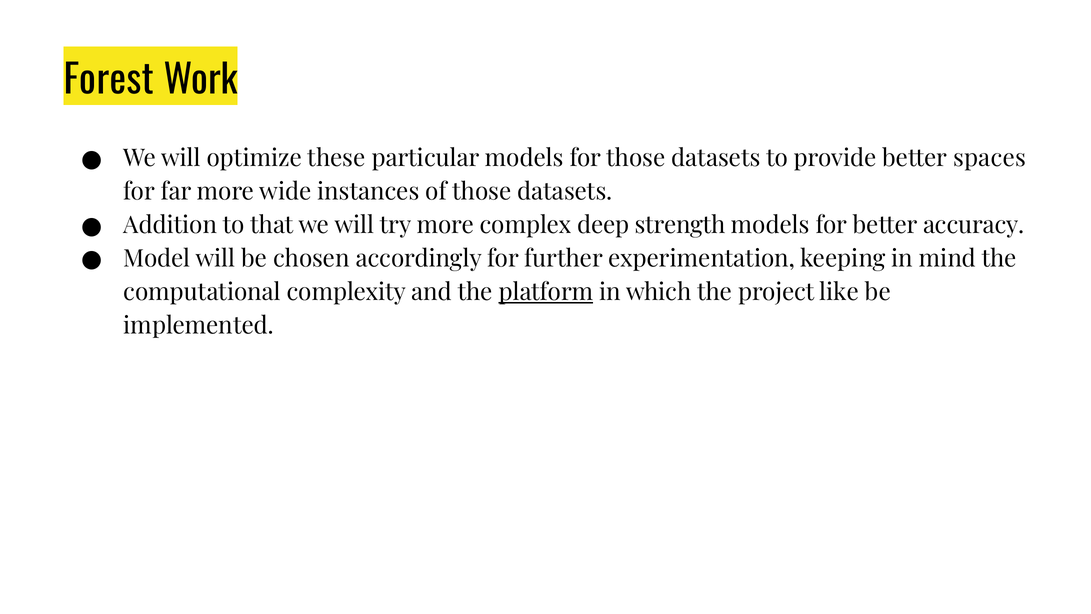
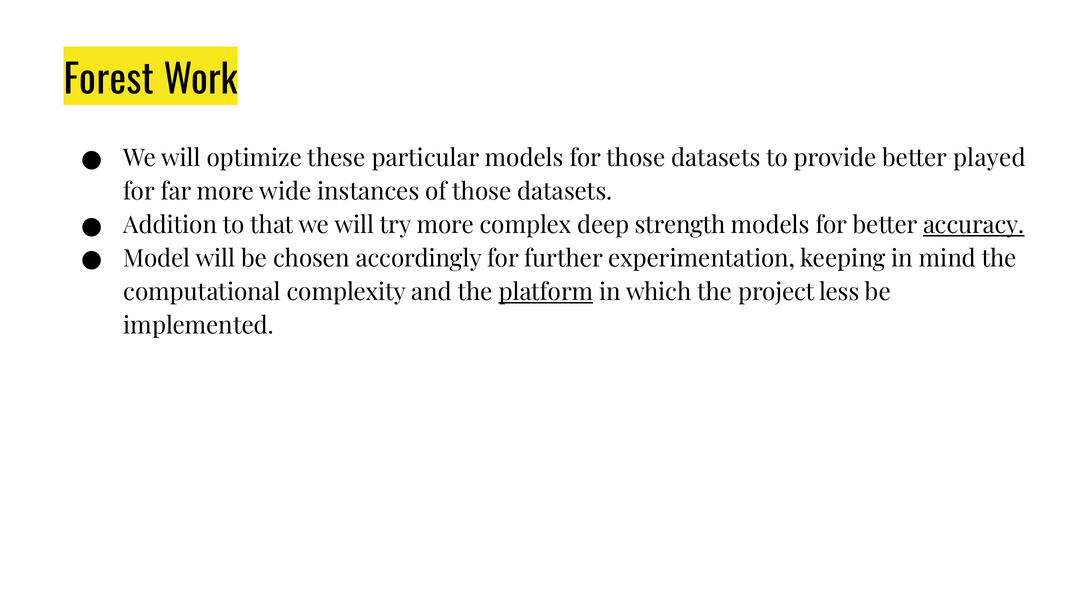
spaces: spaces -> played (990, 158)
accuracy underline: none -> present (974, 225)
like: like -> less (839, 292)
